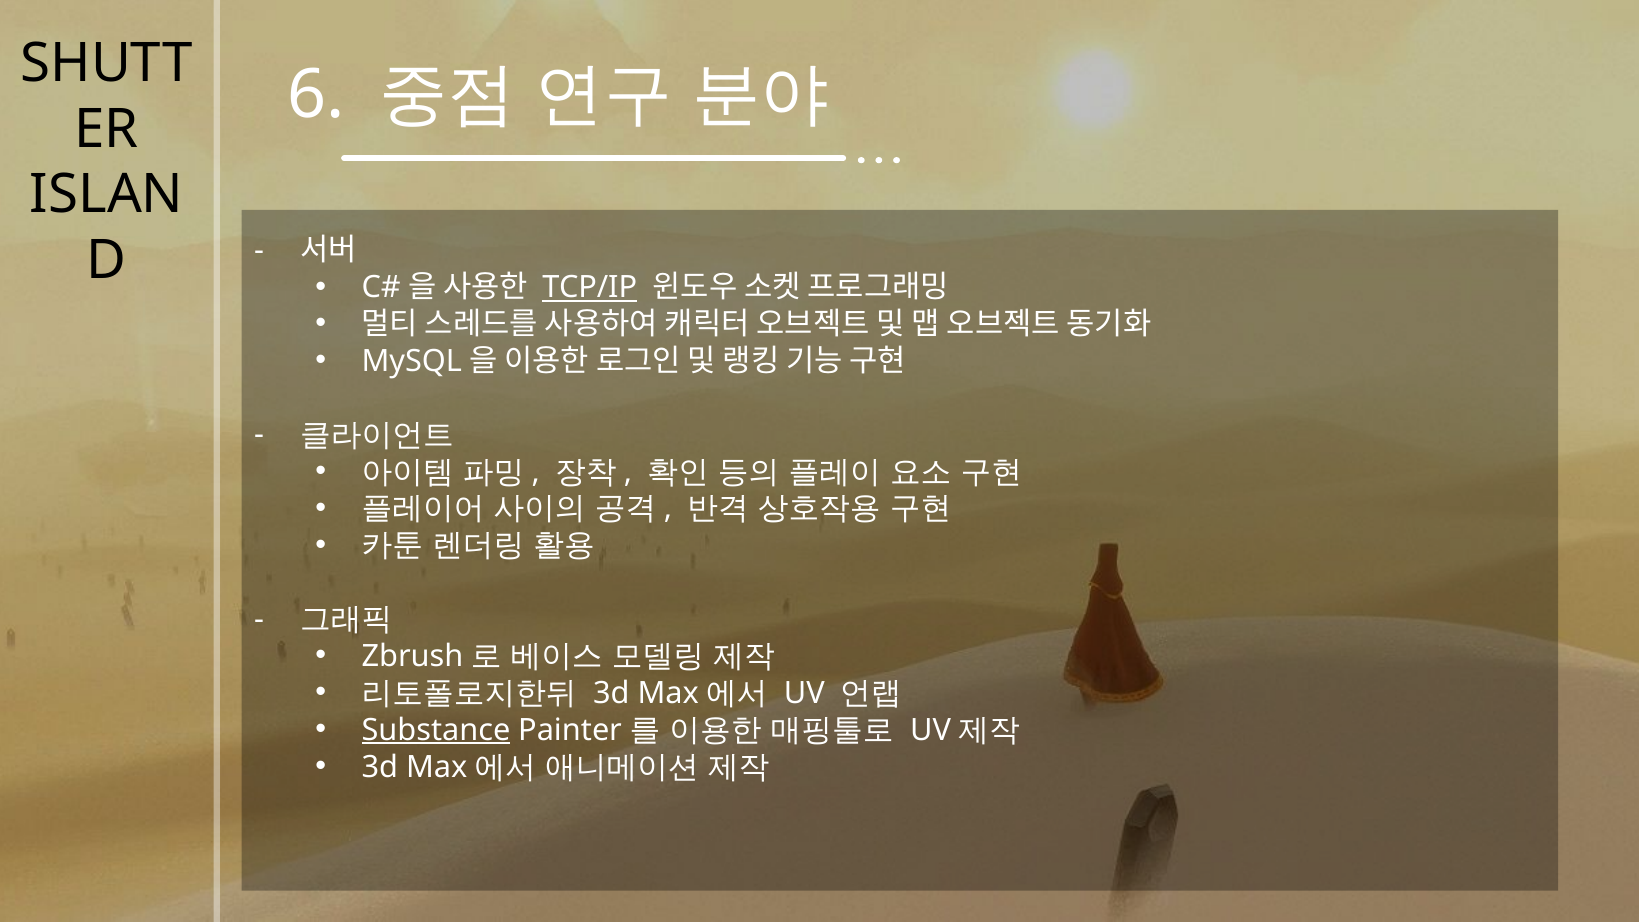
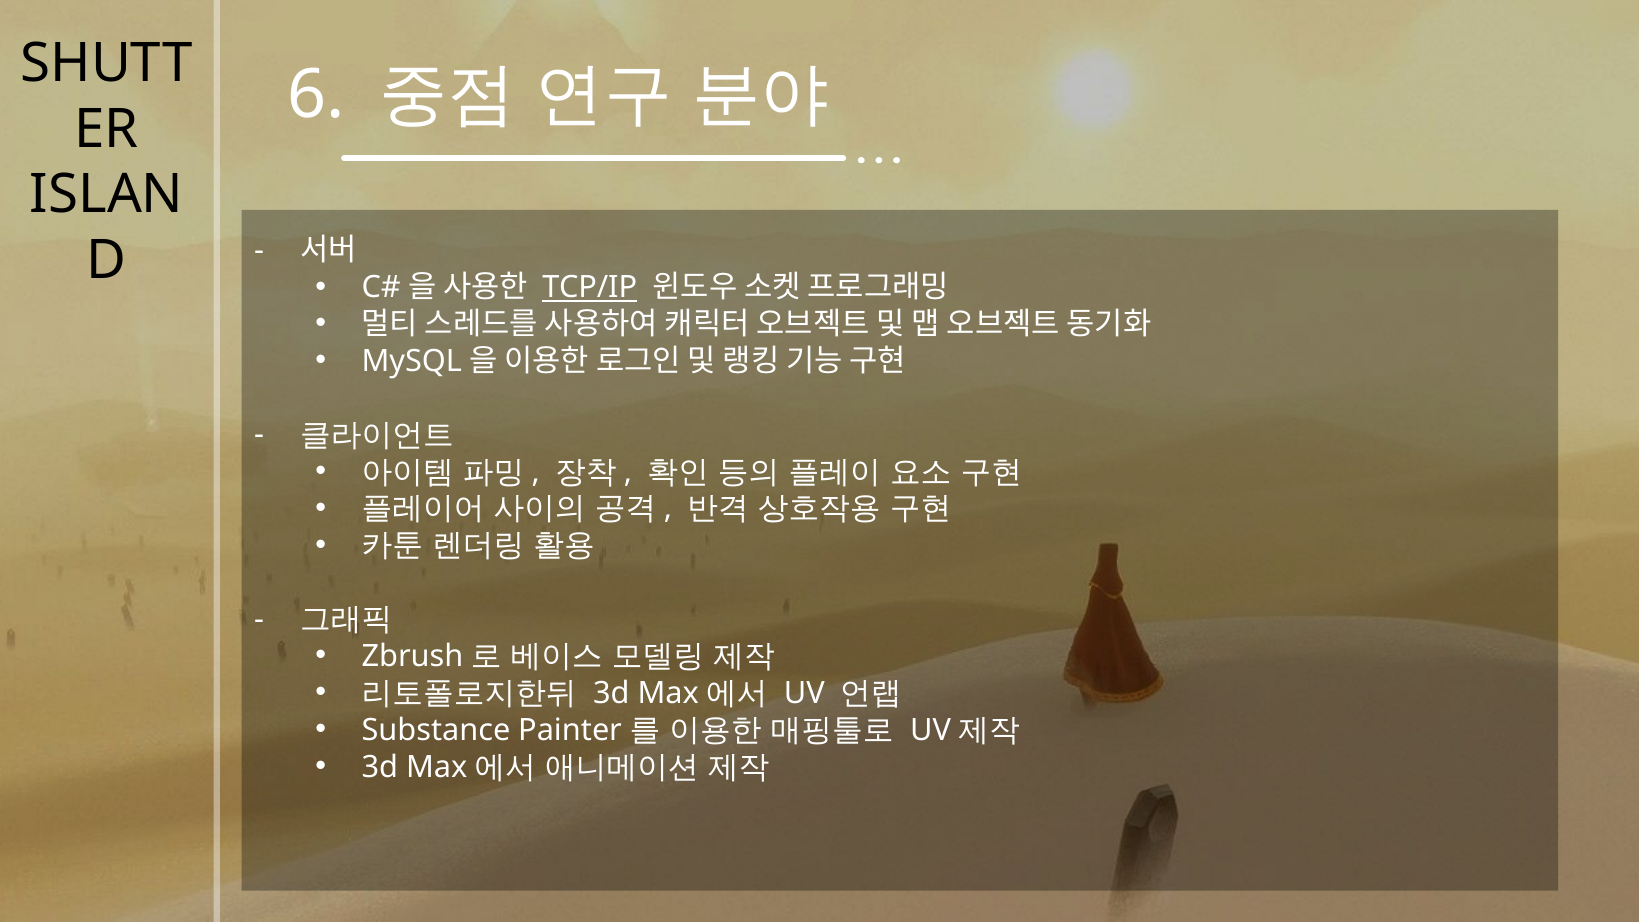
Substance underline: present -> none (436, 730)
